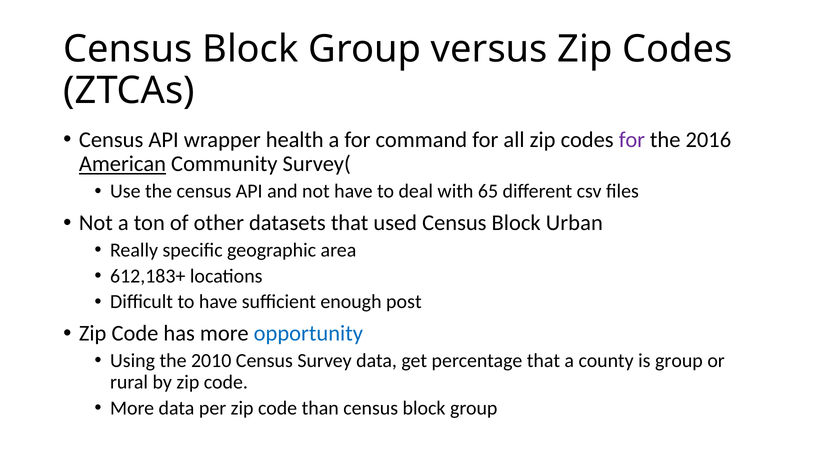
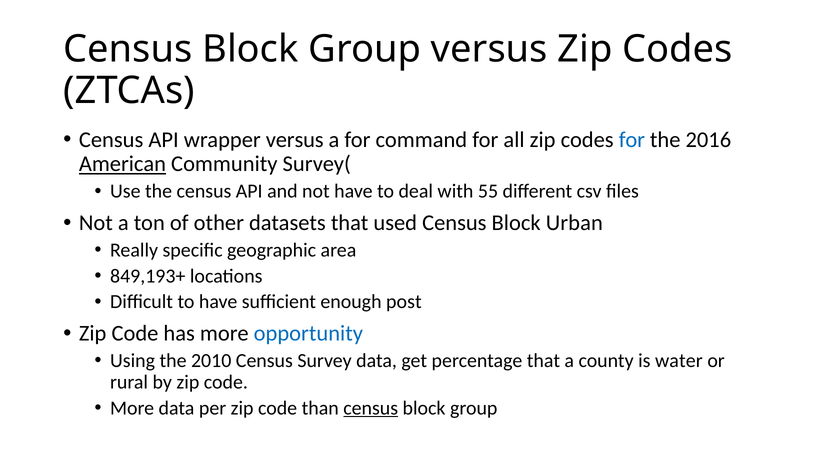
wrapper health: health -> versus (295, 140)
for colour: purple -> blue (632, 140)
65: 65 -> 55 (488, 191)
612,183+: 612,183+ -> 849,193+ (148, 276)
is group: group -> water (679, 360)
census underline: none -> present (371, 408)
